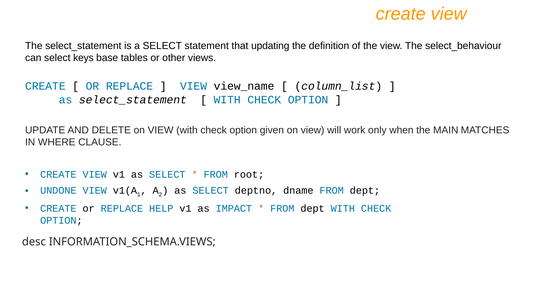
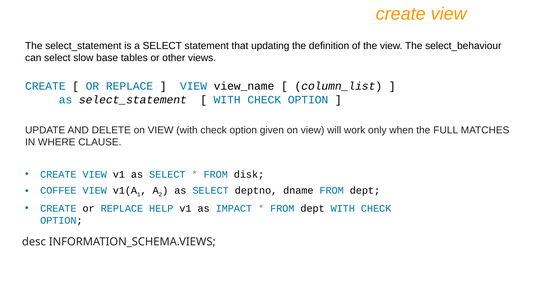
keys: keys -> slow (83, 58)
MAIN: MAIN -> FULL (446, 130)
root: root -> disk (249, 174)
UNDONE: UNDONE -> COFFEE (58, 190)
